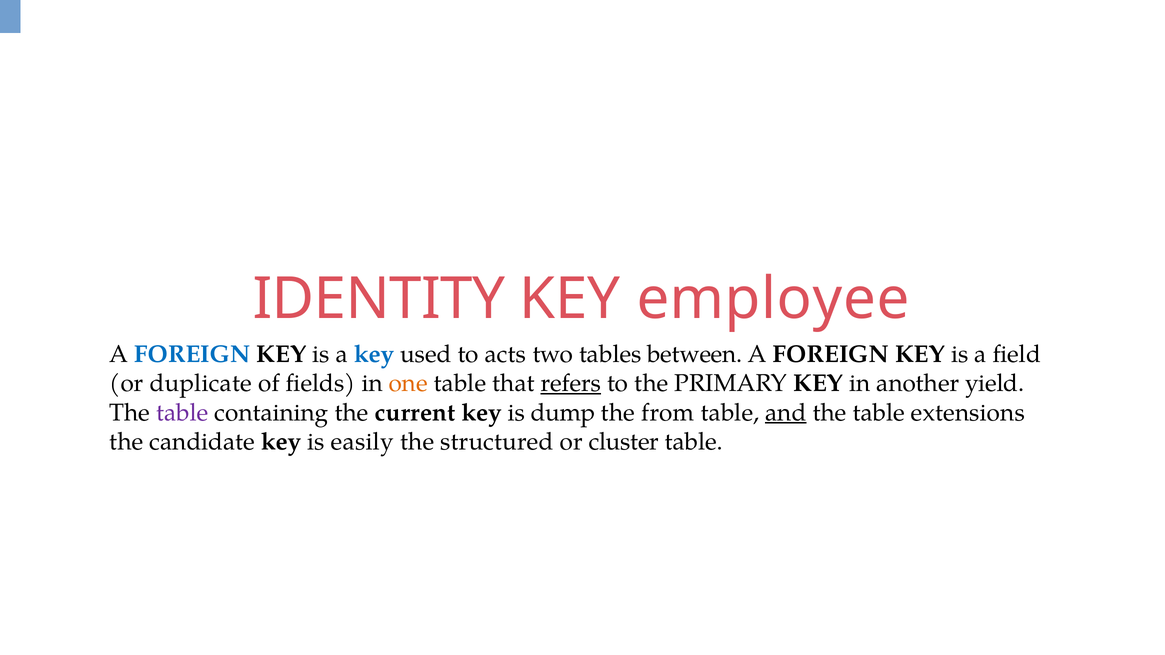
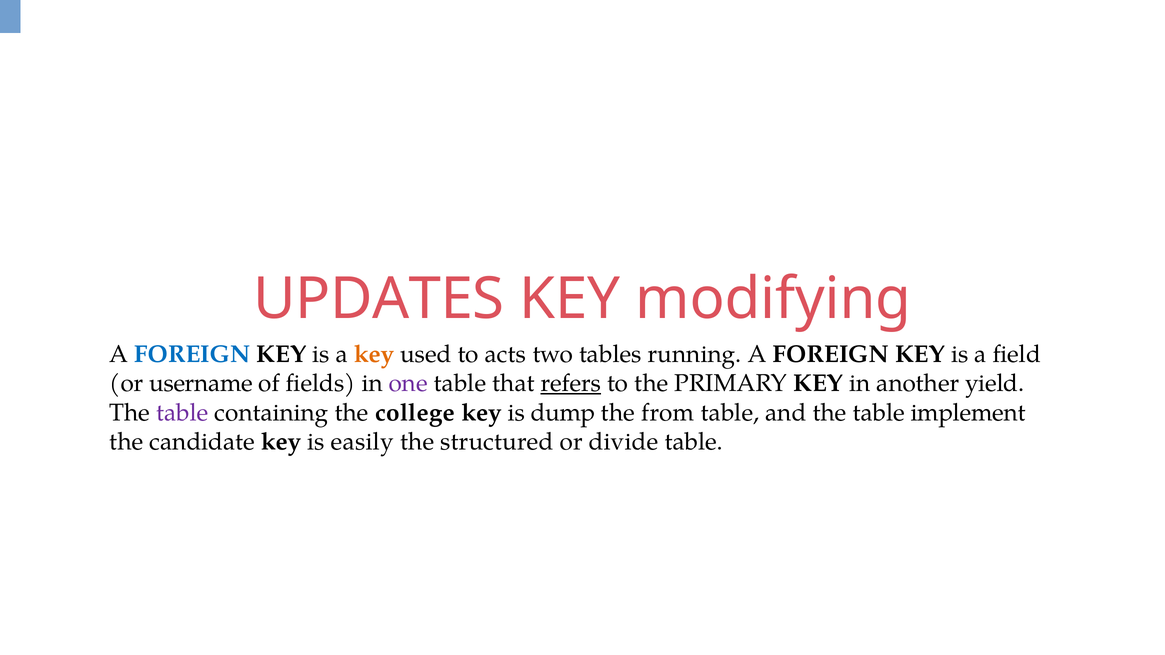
IDENTITY: IDENTITY -> UPDATES (379, 299)
employee: employee -> modifying (773, 299)
key colour: blue -> orange (374, 354)
between: between -> running (695, 354)
duplicate: duplicate -> username (201, 384)
one colour: orange -> purple (408, 384)
current: current -> college (415, 413)
and underline: present -> none (786, 413)
extensions: extensions -> implement (968, 413)
cluster: cluster -> divide (624, 442)
